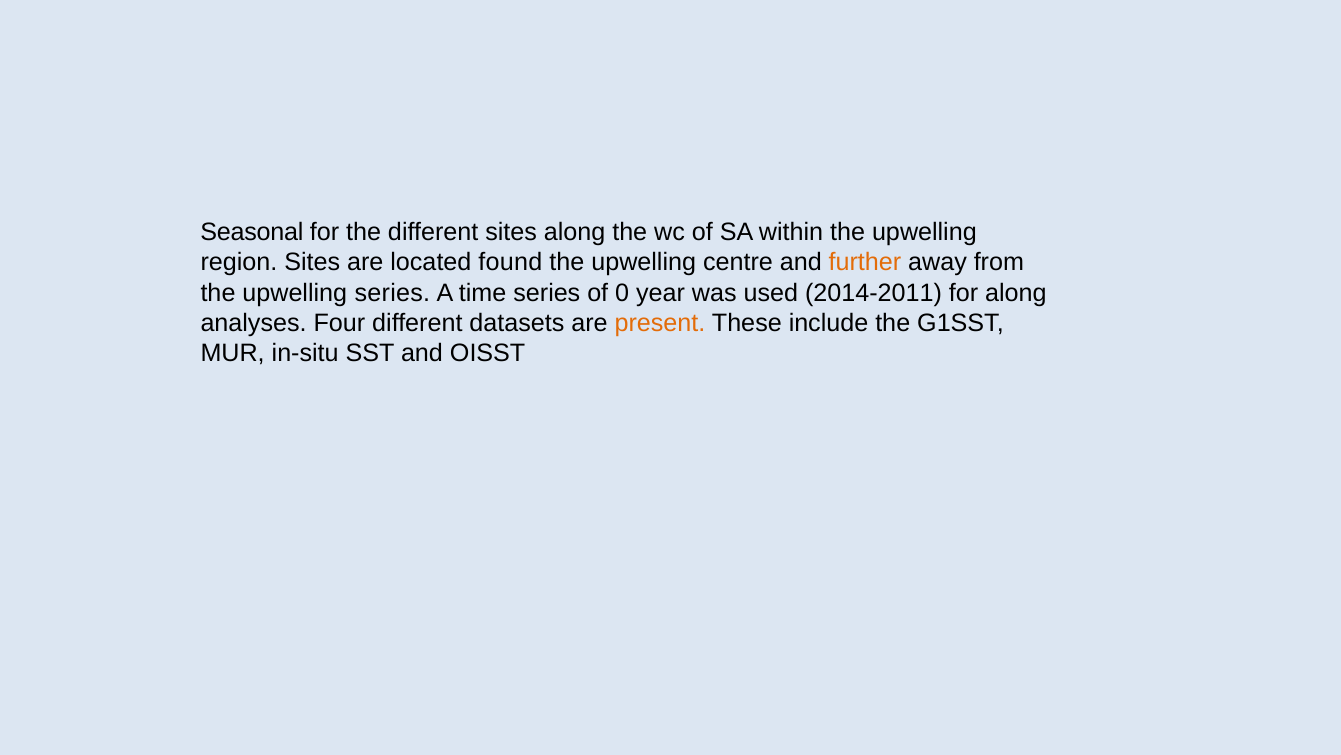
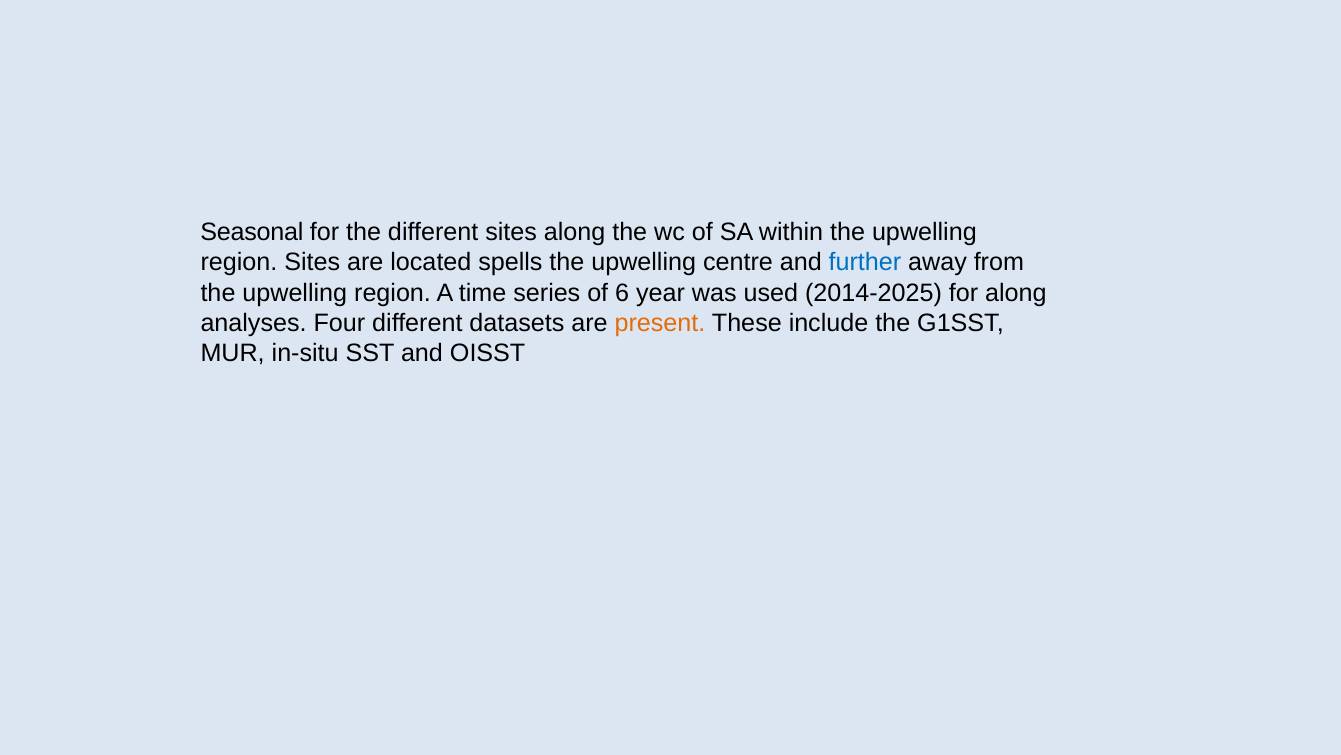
found: found -> spells (510, 262)
further colour: orange -> blue (865, 262)
series: series -> region (393, 292)
0: 0 -> 6 (622, 292)
2014-2011: 2014-2011 -> 2014-2025 (873, 292)
